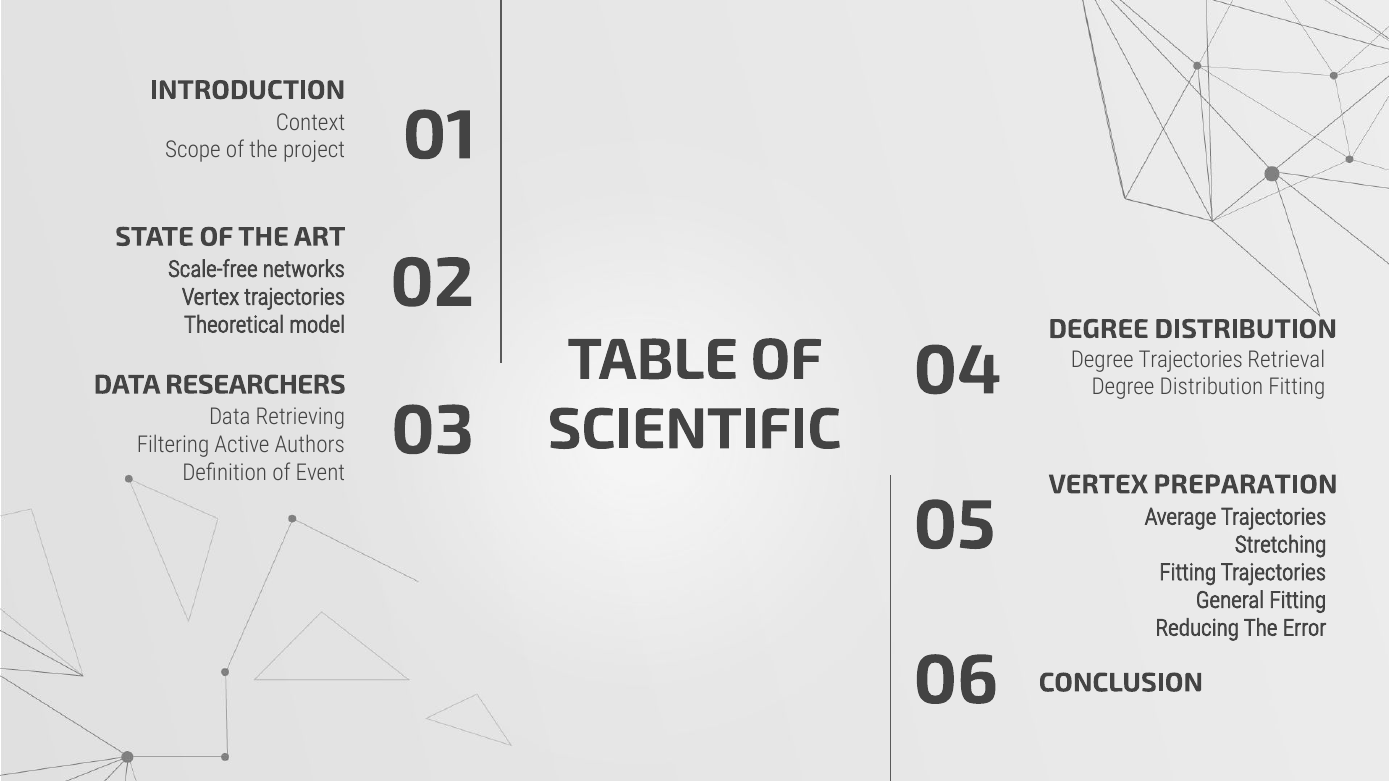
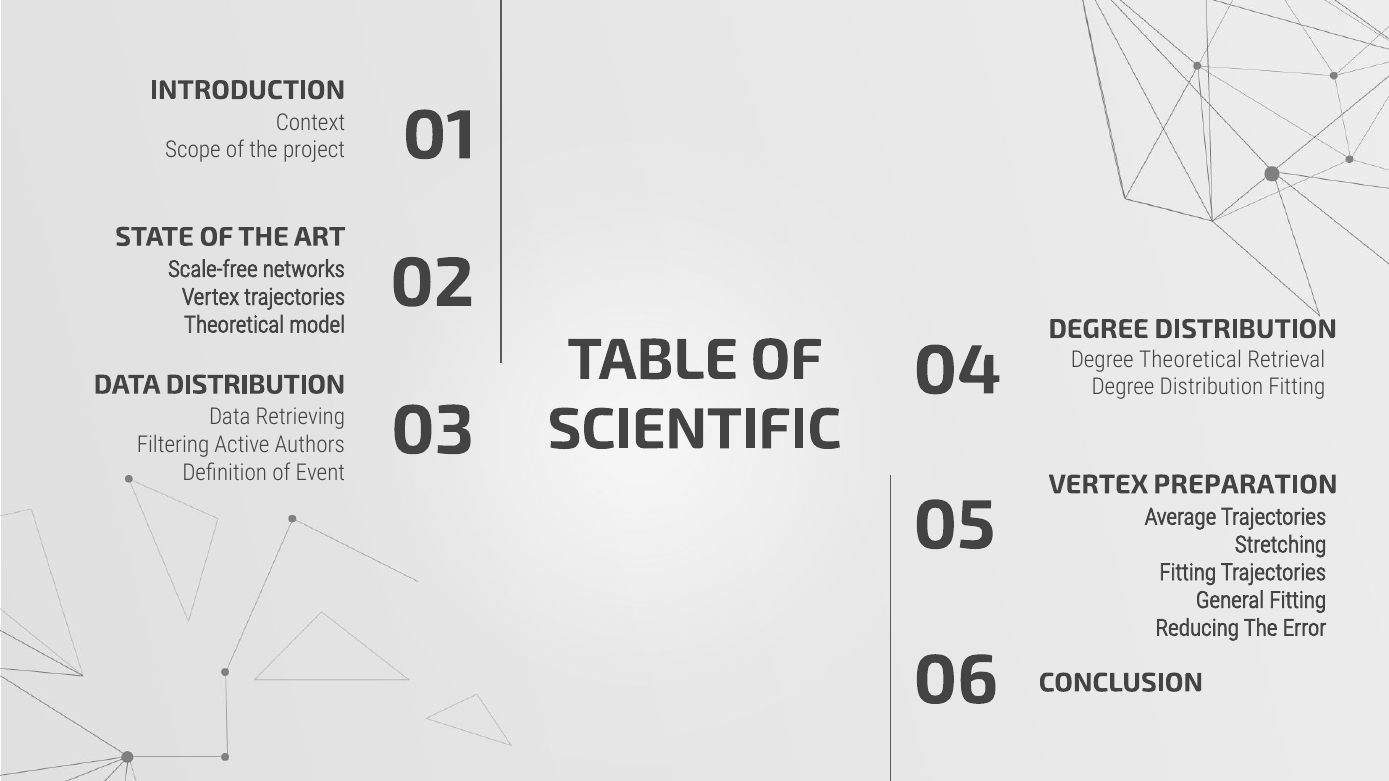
Degree Trajectories: Trajectories -> Theoretical (1191, 360)
DATA RESEARCHERS: RESEARCHERS -> DISTRIBUTION (256, 385)
